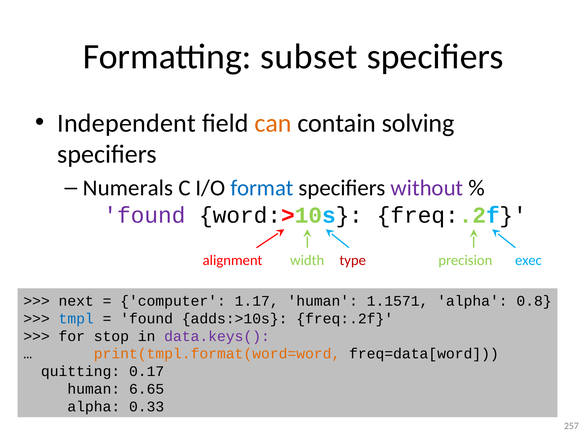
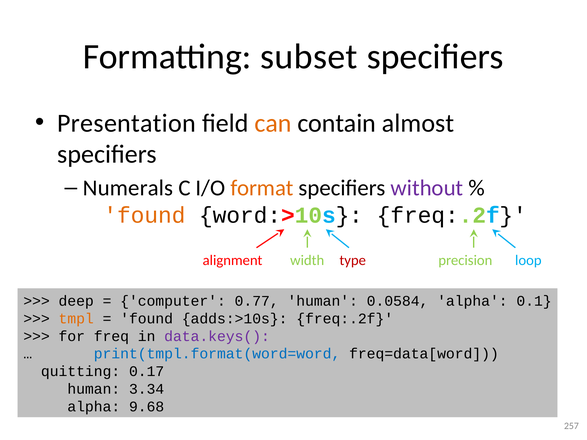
Independent: Independent -> Presentation (127, 123)
solving: solving -> almost (418, 123)
format colour: blue -> orange (262, 188)
found colour: purple -> orange (145, 216)
exec: exec -> loop (528, 261)
next: next -> deep (76, 301)
1.17: 1.17 -> 0.77 (257, 301)
1.1571: 1.1571 -> 0.0584 (398, 301)
0.8: 0.8 -> 0.1 (534, 301)
tmpl colour: blue -> orange (76, 319)
stop: stop -> freq (111, 336)
print(tmpl.format(word=word colour: orange -> blue (217, 354)
6.65: 6.65 -> 3.34 (147, 389)
0.33: 0.33 -> 9.68 (147, 407)
